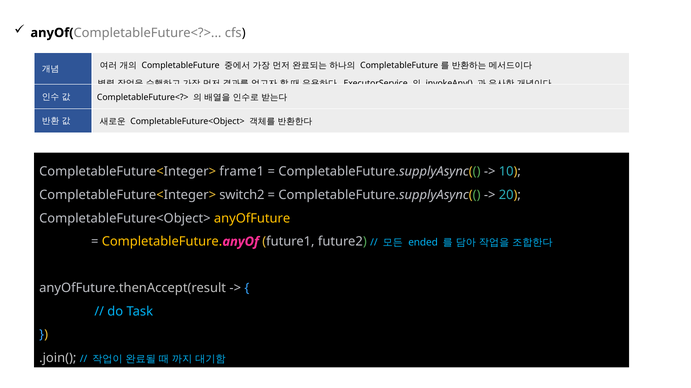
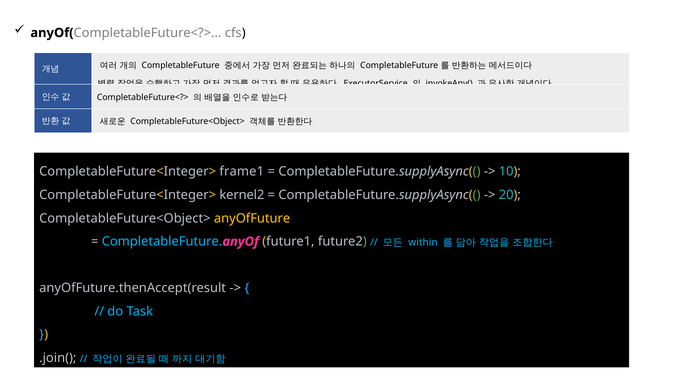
switch2: switch2 -> kernel2 (242, 195)
CompletableFuture colour: yellow -> light blue (162, 242)
ended: ended -> within (423, 243)
